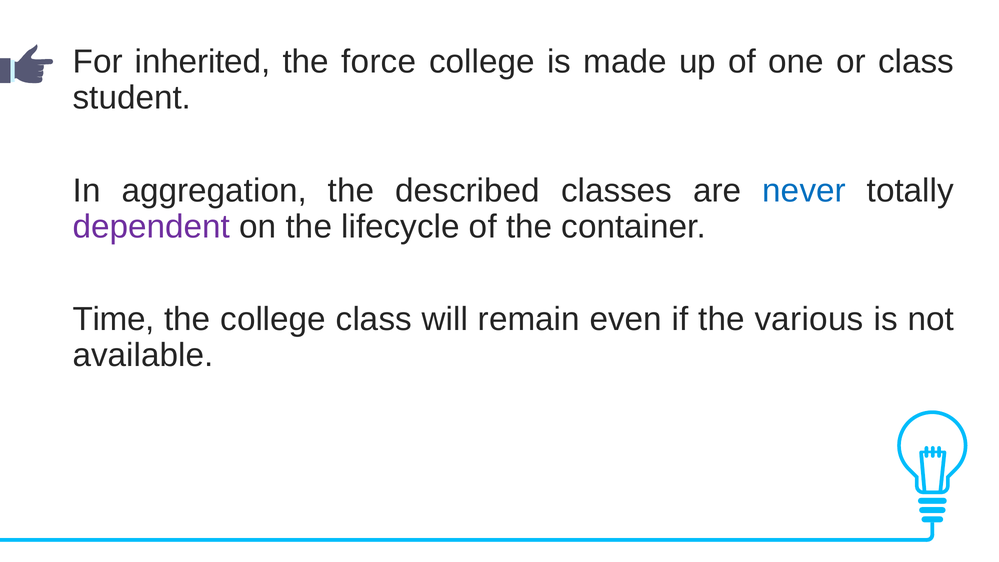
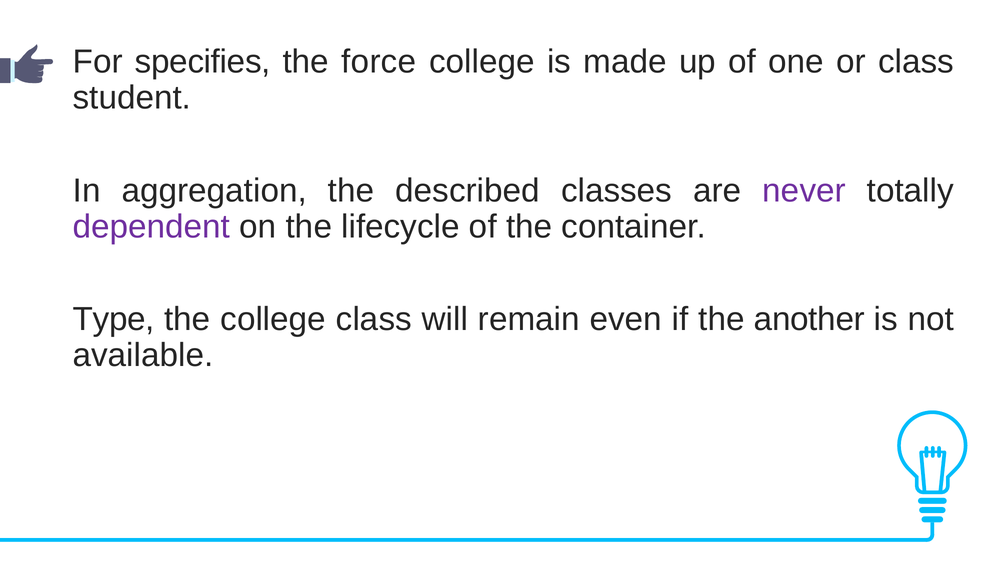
inherited: inherited -> specifies (203, 62)
never colour: blue -> purple (804, 191)
Time: Time -> Type (114, 319)
various: various -> another (809, 319)
